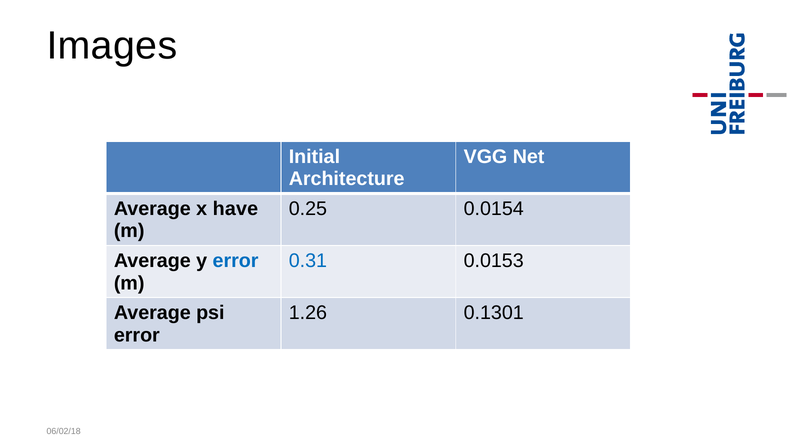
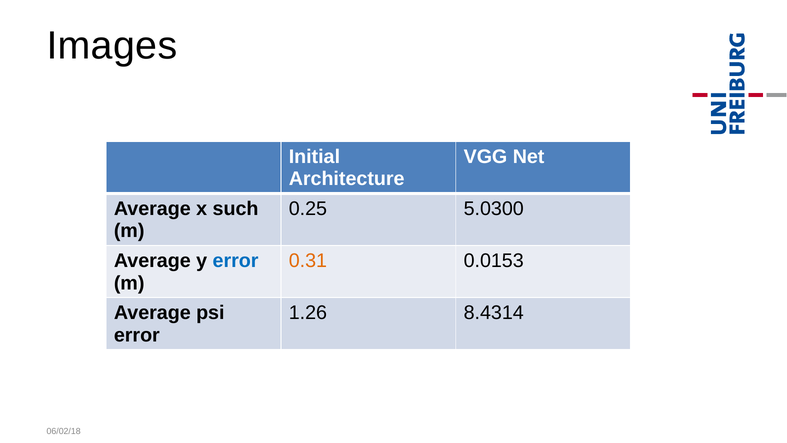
have: have -> such (236, 209)
0.0154: 0.0154 -> 5.0300 (494, 209)
0.31 colour: blue -> orange (308, 261)
0.1301: 0.1301 -> 8.4314 (494, 313)
